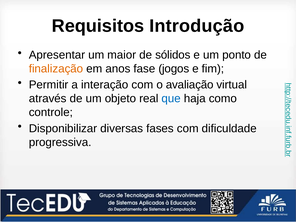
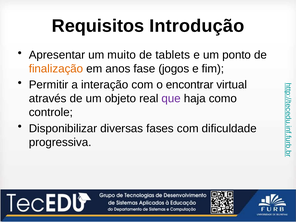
maior: maior -> muito (122, 55)
sólidos: sólidos -> tablets (173, 55)
avaliação: avaliação -> encontrar (190, 85)
que colour: blue -> purple (171, 99)
